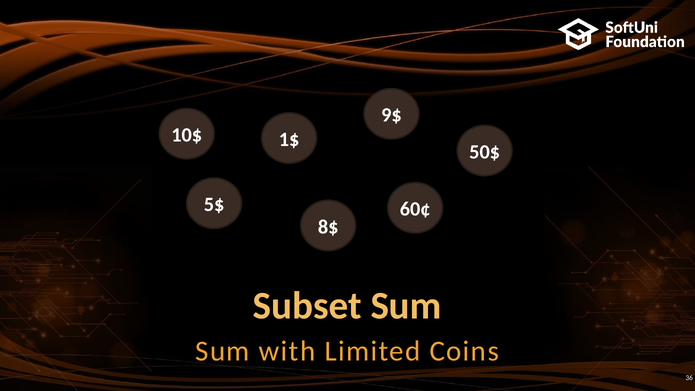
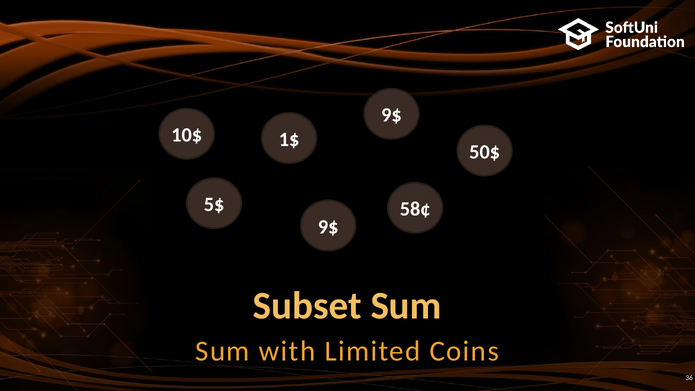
60¢: 60¢ -> 58¢ (415, 209)
8$: 8$ -> 9$ (328, 227)
